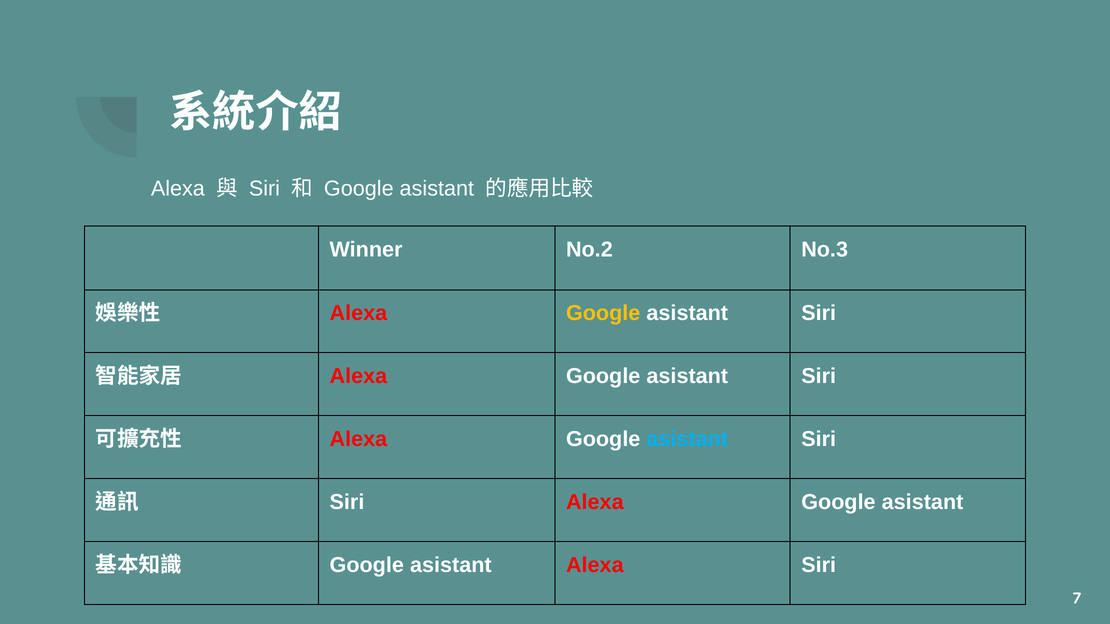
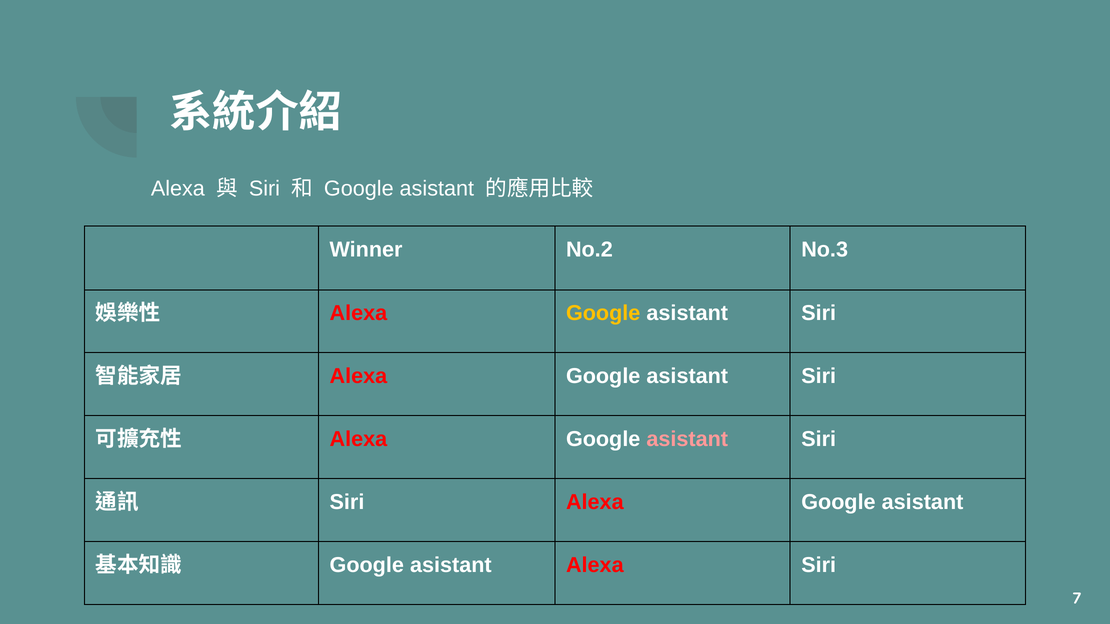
asistant colour: light blue -> pink (687, 440)
